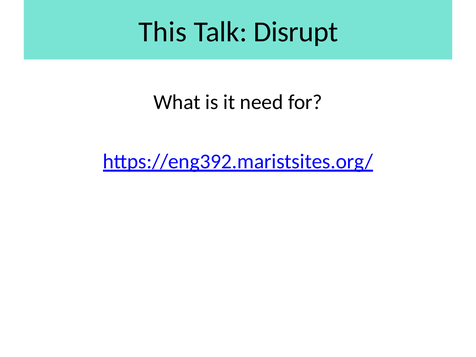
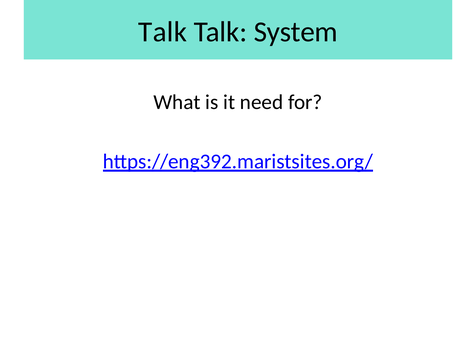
This: This -> Talk (163, 32)
Disrupt: Disrupt -> System (296, 32)
